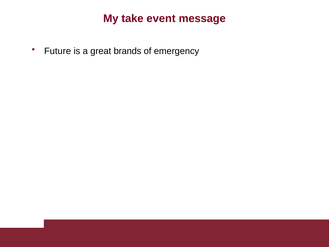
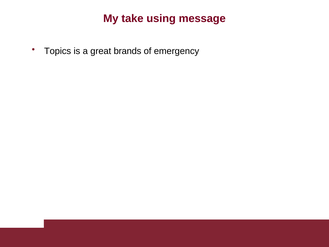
event: event -> using (161, 18)
Future: Future -> Topics (58, 51)
